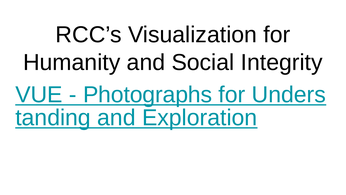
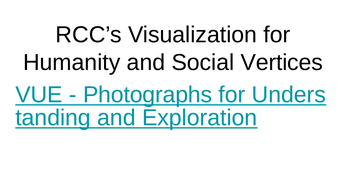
Integrity: Integrity -> Vertices (282, 62)
